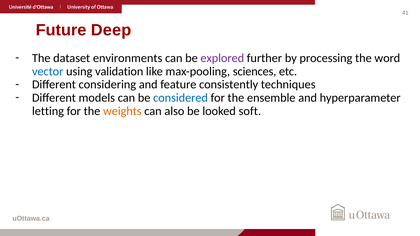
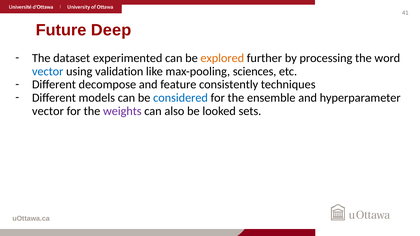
environments: environments -> experimented (128, 58)
explored colour: purple -> orange (222, 58)
considering: considering -> decompose (107, 85)
letting: letting -> vector (48, 111)
weights colour: orange -> purple (122, 111)
soft: soft -> sets (250, 111)
